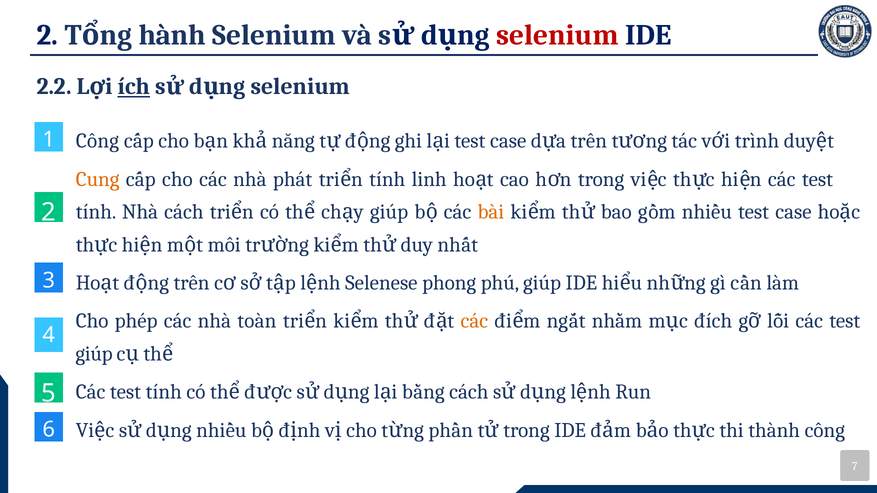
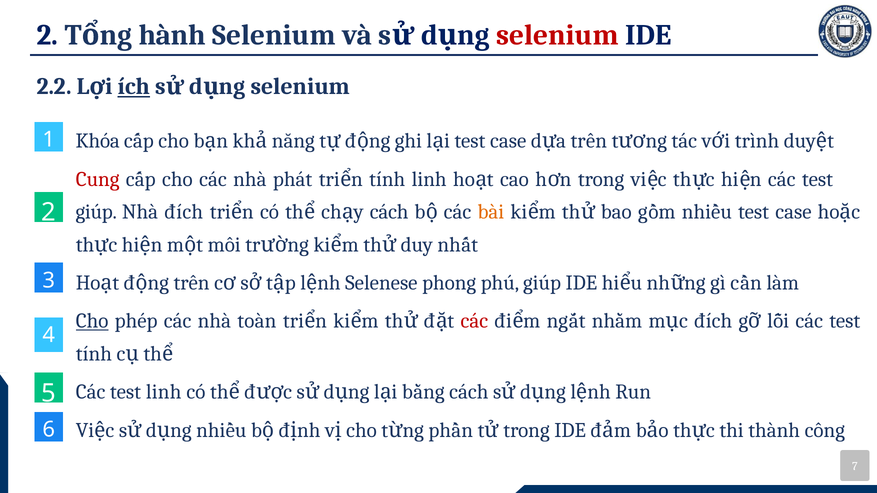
Công: Công -> Khóa (98, 141)
Cung colour: orange -> red (98, 179)
tính: tính -> giúp (96, 212)
Nhà cách: cách -> đích (184, 212)
giúp: giúp -> cách (389, 212)
Cho underline: none -> present (92, 321)
các colour: orange -> red (474, 321)
giúp: giúp -> tính (94, 354)
test tính: tính -> linh (164, 392)
